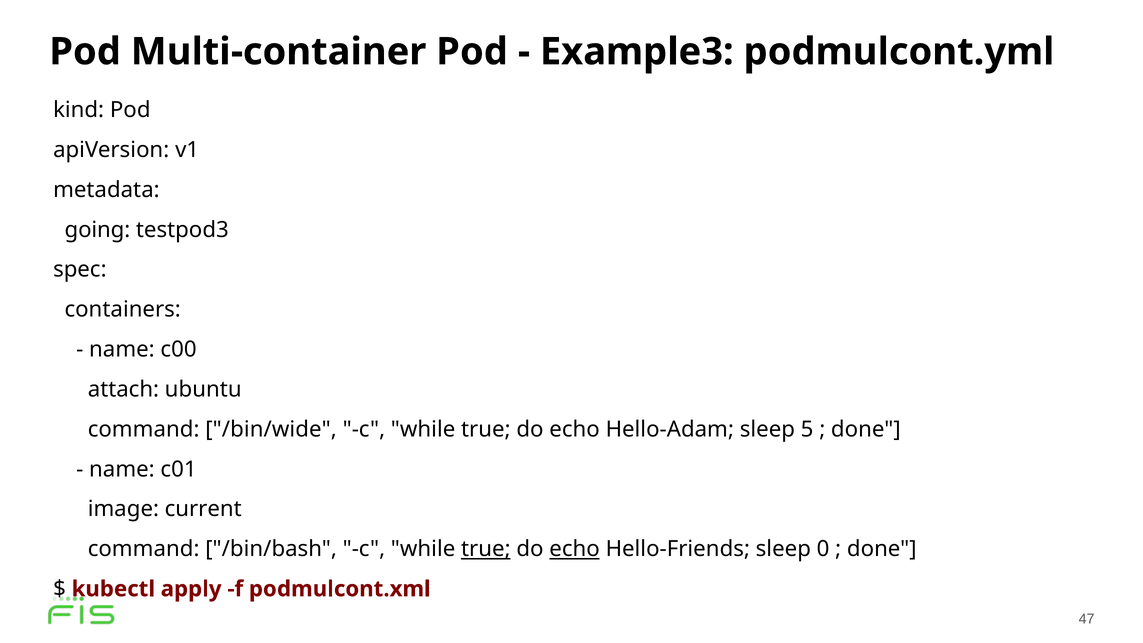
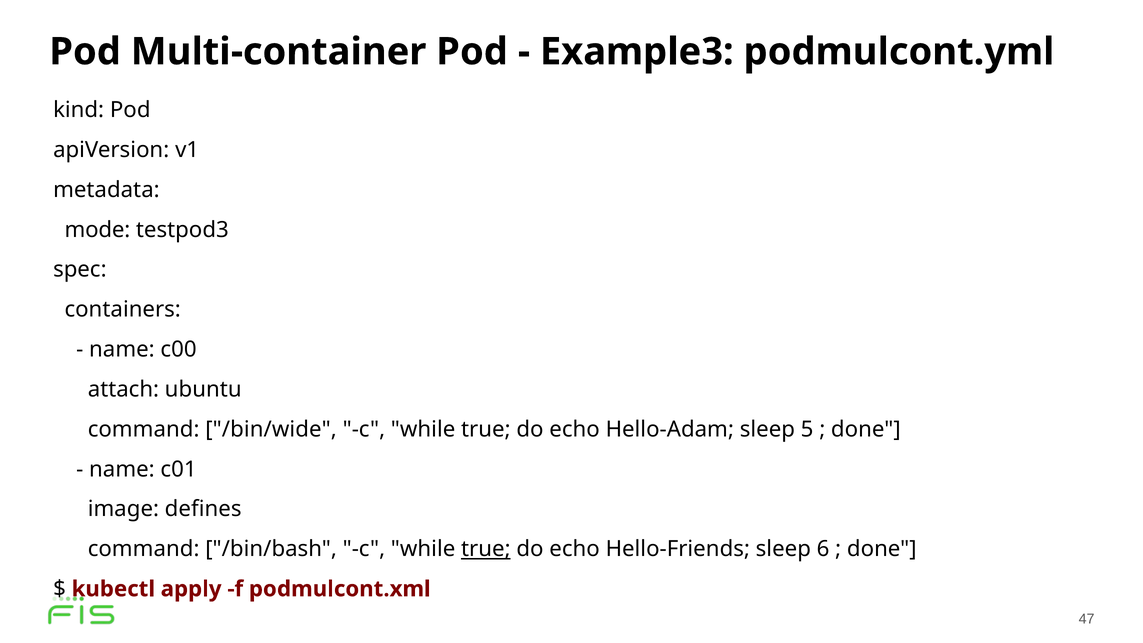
going: going -> mode (97, 230)
current: current -> defines (203, 509)
echo underline: present -> none (575, 549)
0: 0 -> 6 (823, 549)
